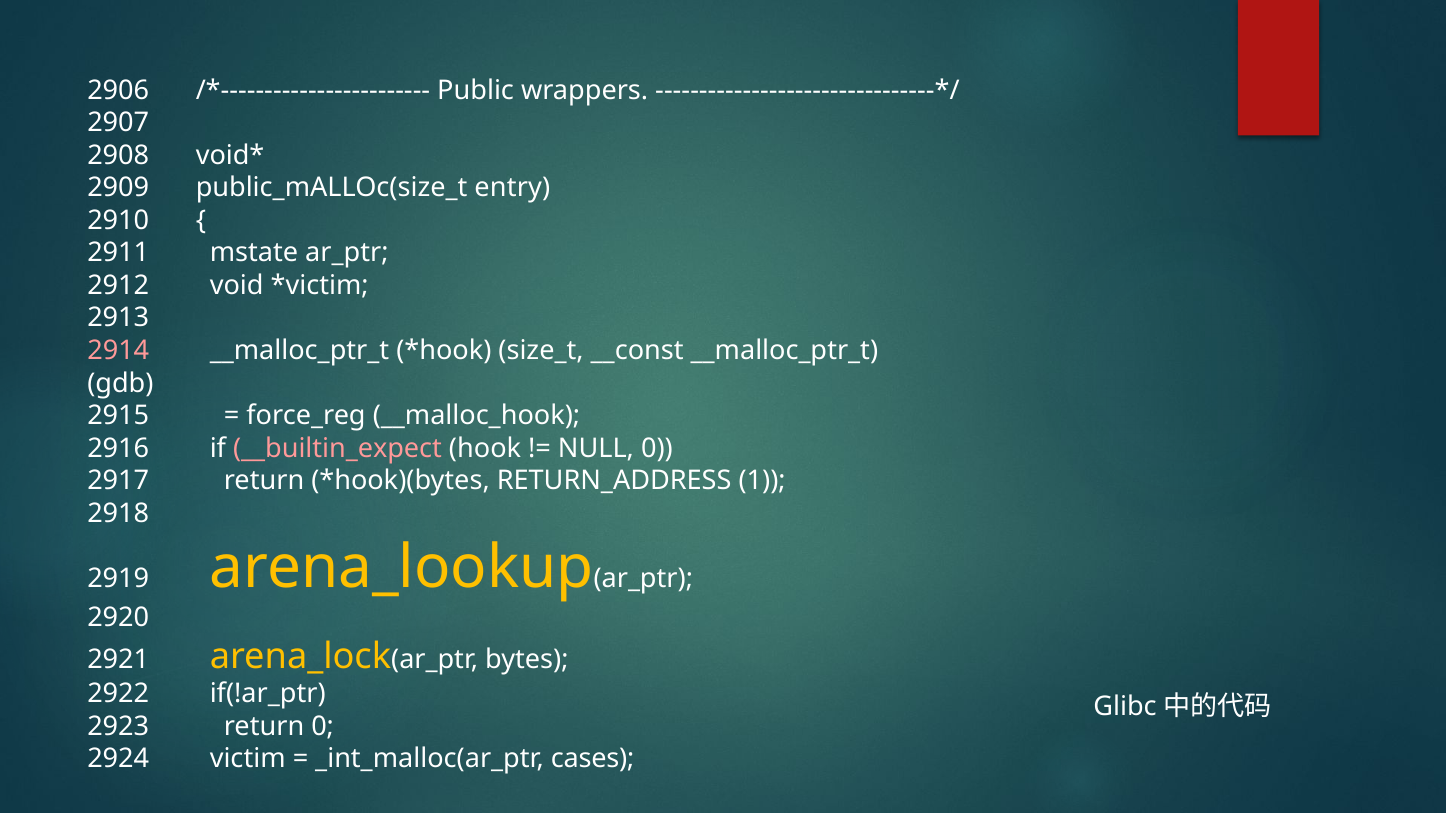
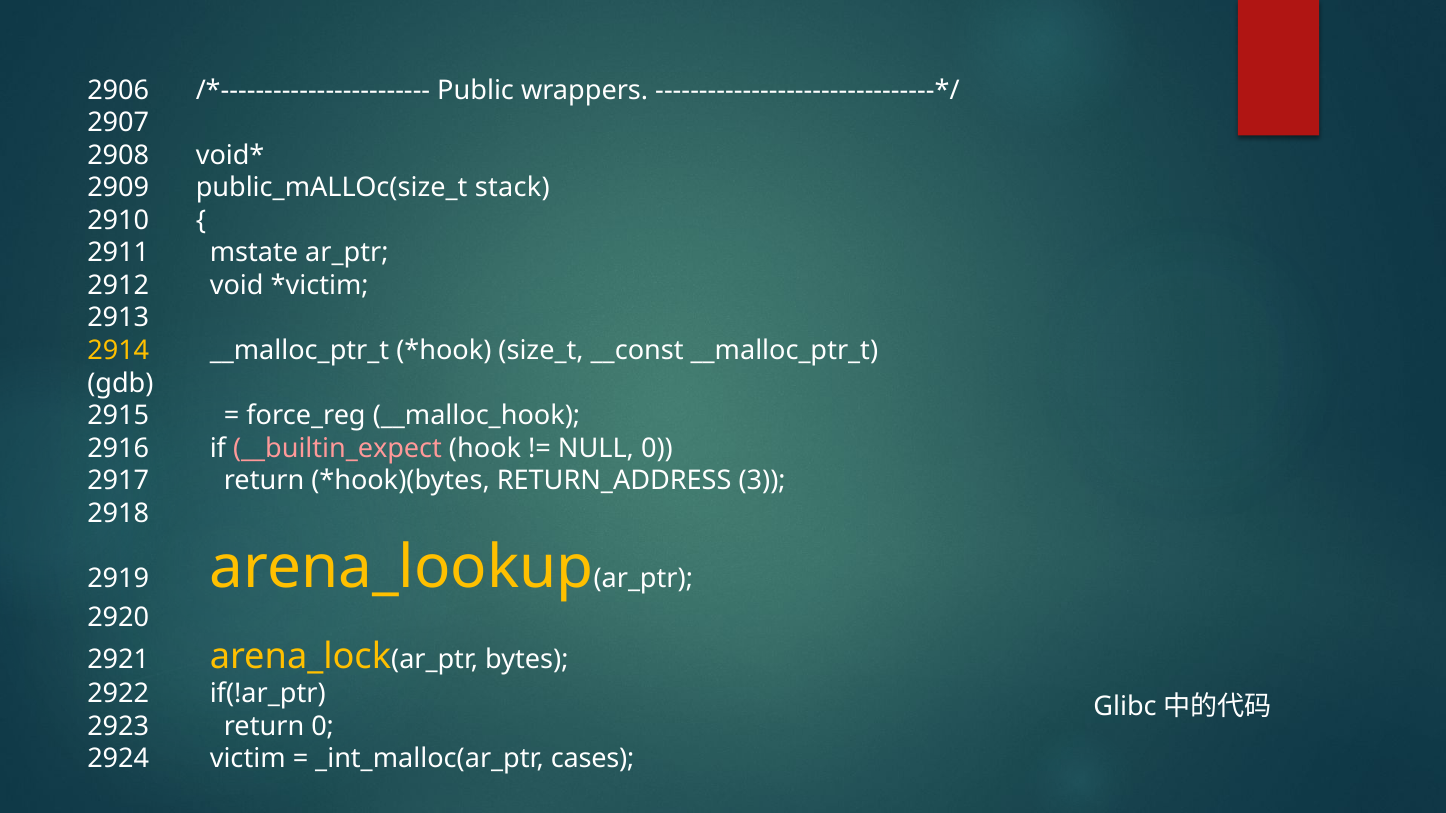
entry: entry -> stack (512, 188)
2914 colour: pink -> yellow (118, 351)
1: 1 -> 3 (762, 481)
